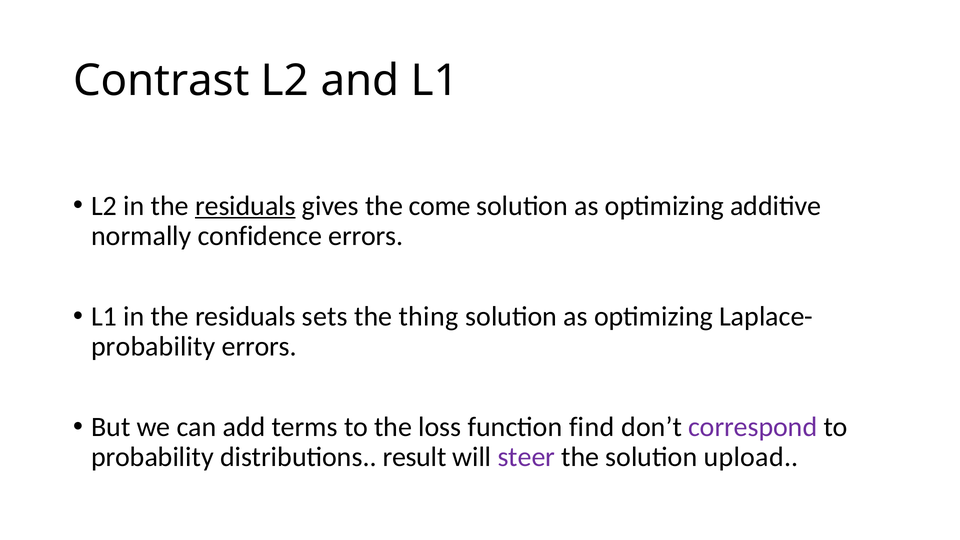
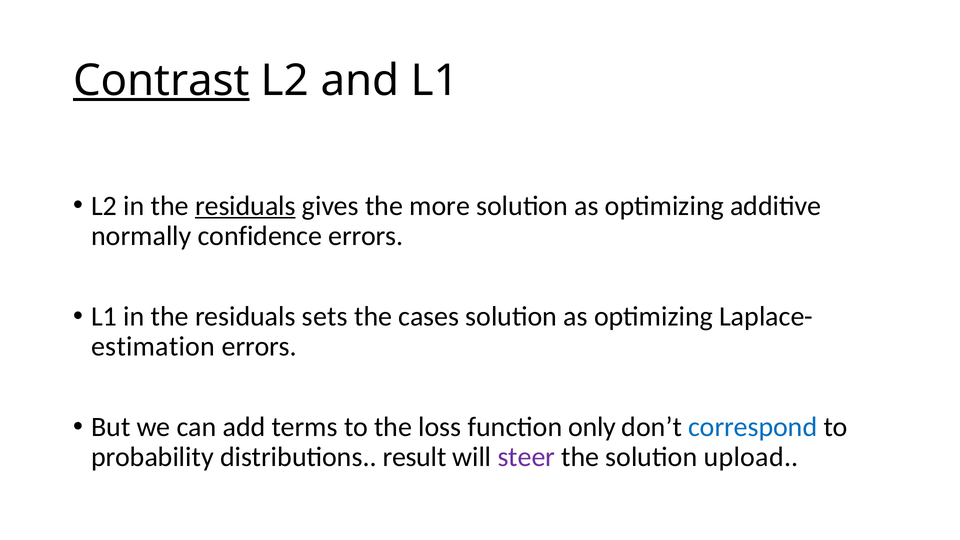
Contrast underline: none -> present (161, 81)
come: come -> more (440, 206)
thing: thing -> cases (429, 316)
probability: probability -> estimation (153, 347)
find: find -> only (592, 427)
correspond colour: purple -> blue (753, 427)
